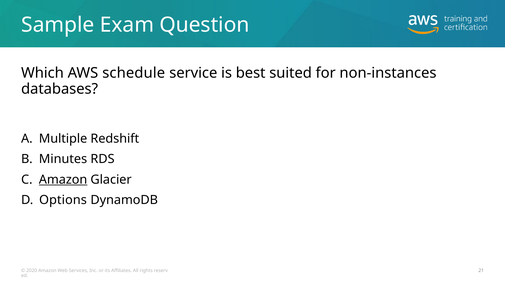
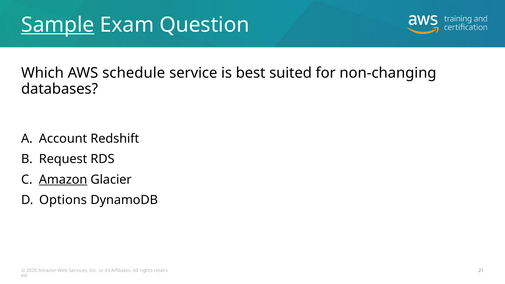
Sample underline: none -> present (58, 25)
non-instances: non-instances -> non-changing (388, 73)
Multiple: Multiple -> Account (63, 139)
Minutes: Minutes -> Request (63, 159)
